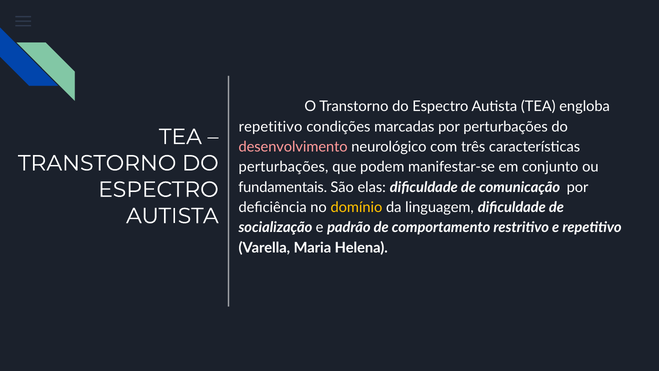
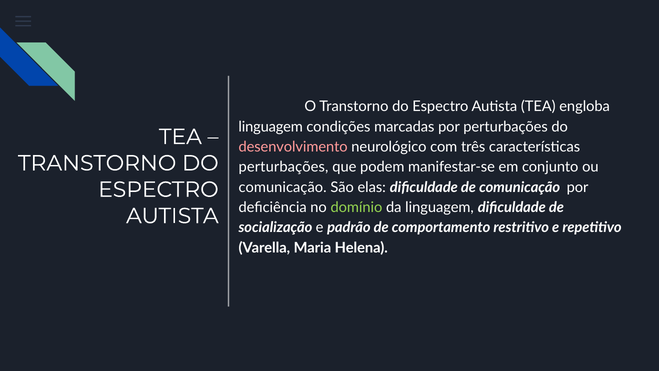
repetitivo: repetitivo -> linguagem (271, 127)
fundamentais: fundamentais -> comunicação (283, 187)
domínio colour: yellow -> light green (356, 207)
